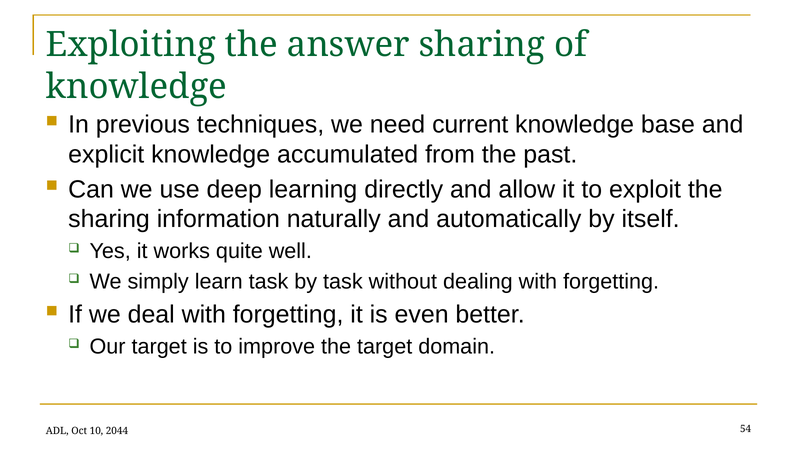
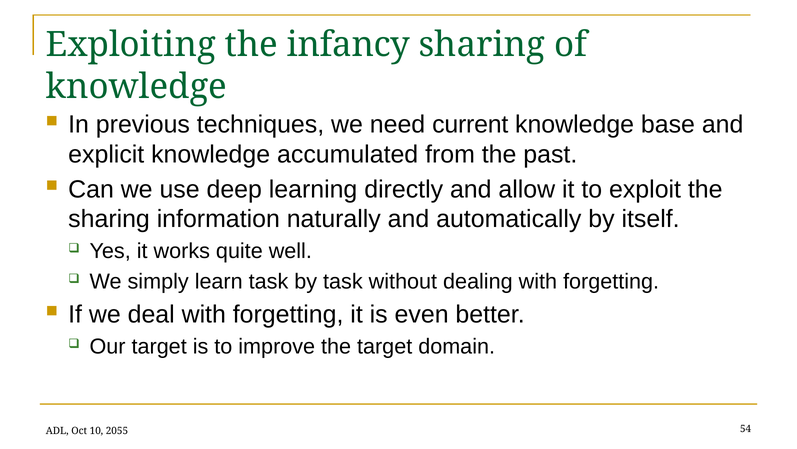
answer: answer -> infancy (348, 45)
2044: 2044 -> 2055 (117, 430)
